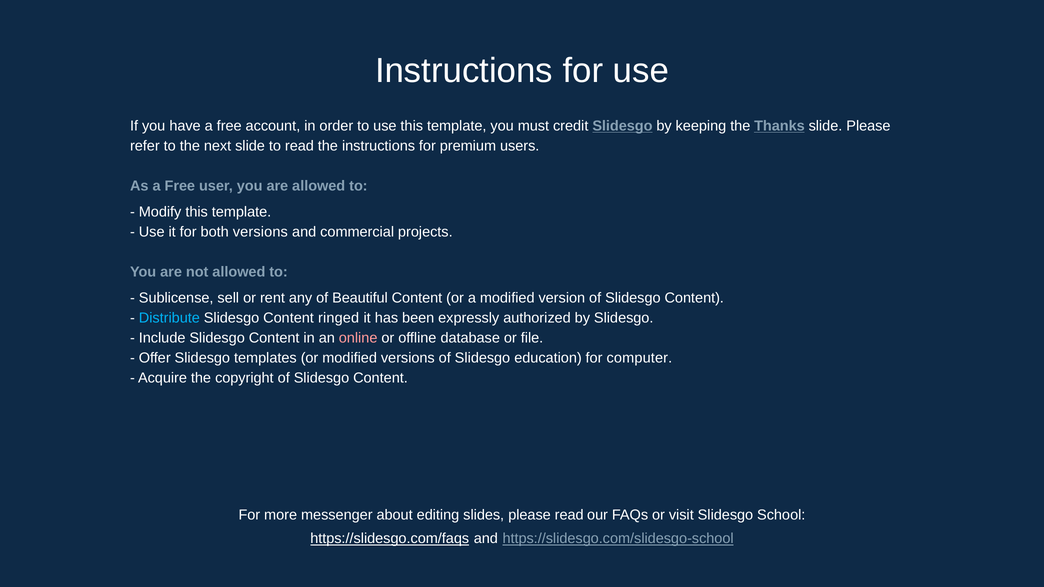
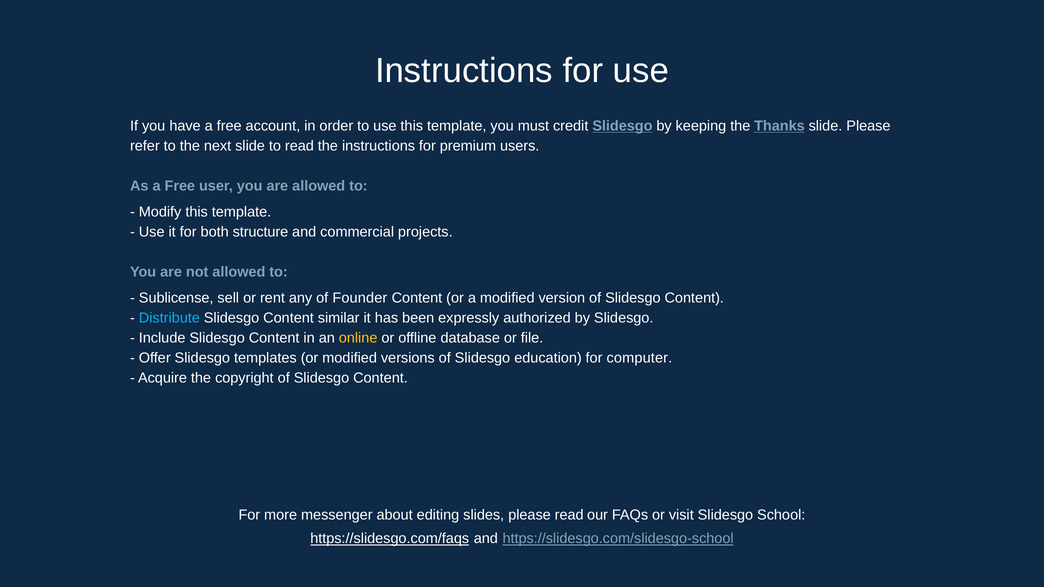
both versions: versions -> structure (260, 232)
Beautiful: Beautiful -> Founder (360, 298)
ringed: ringed -> similar (339, 318)
online colour: pink -> yellow (358, 338)
